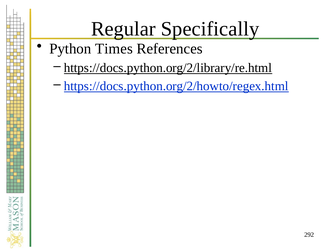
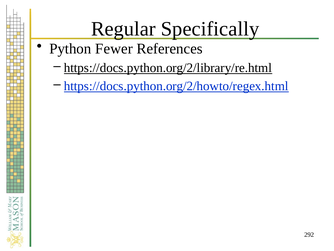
Times: Times -> Fewer (114, 49)
